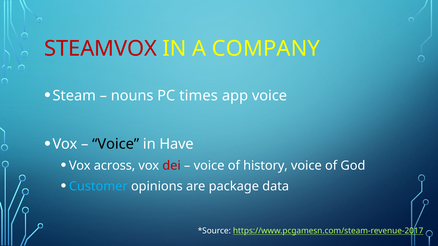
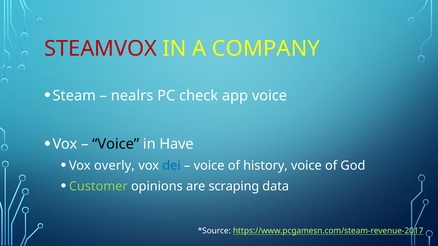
nouns: nouns -> nealrs (132, 96)
times: times -> check (199, 96)
across: across -> overly (114, 166)
dei colour: red -> blue (172, 166)
Customer colour: light blue -> light green (98, 187)
package: package -> scraping (234, 187)
